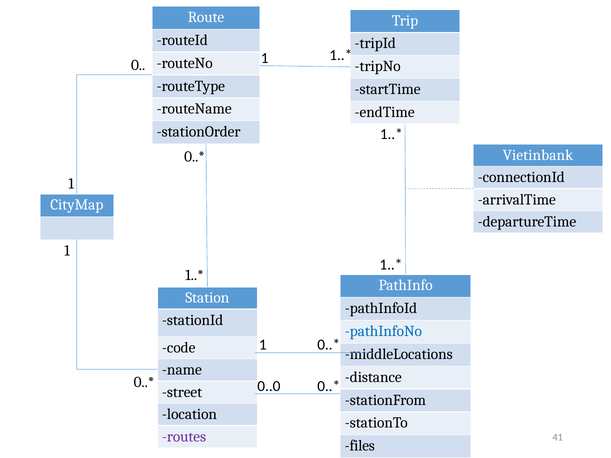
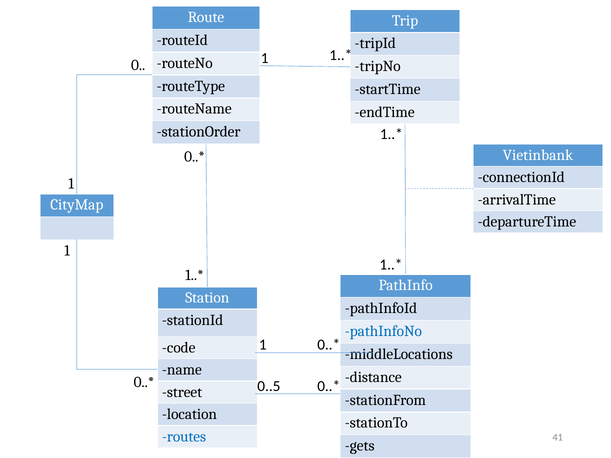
0..0: 0..0 -> 0..5 (269, 386)
routes colour: purple -> blue (184, 437)
files: files -> gets (360, 446)
